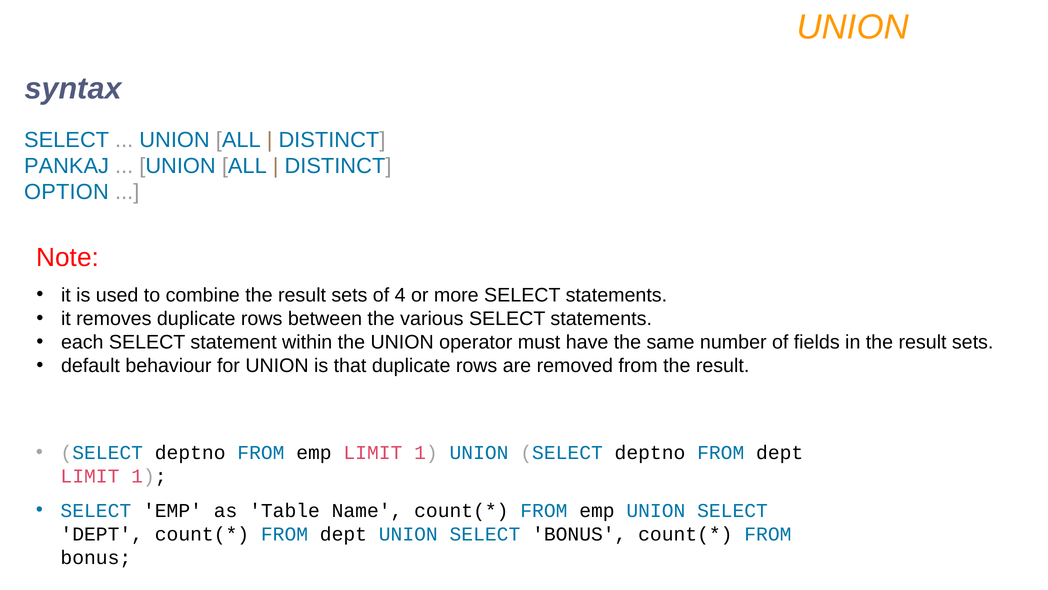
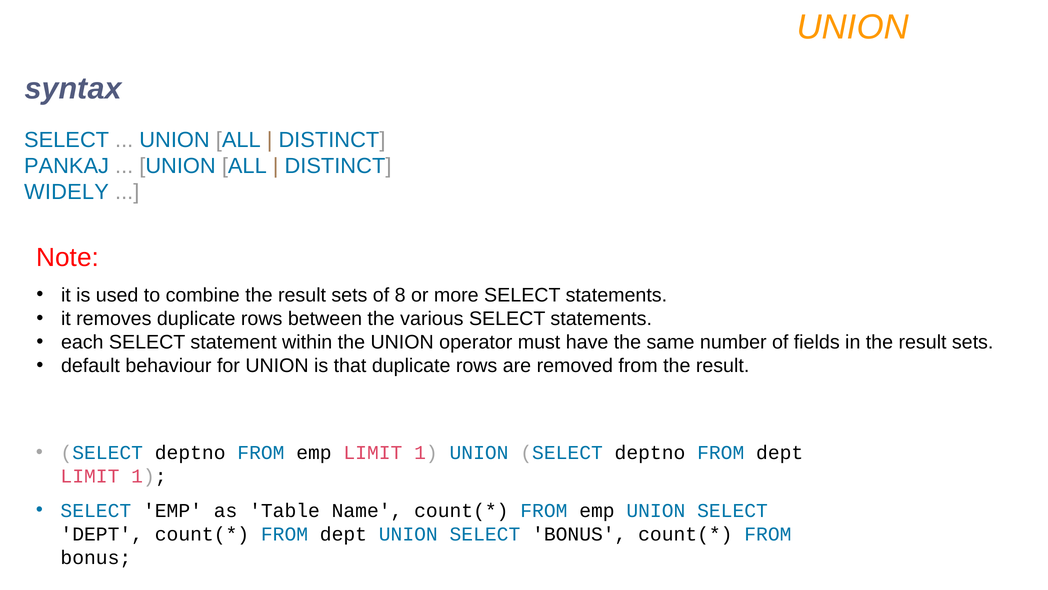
OPTION: OPTION -> WIDELY (66, 192)
4: 4 -> 8 (400, 295)
